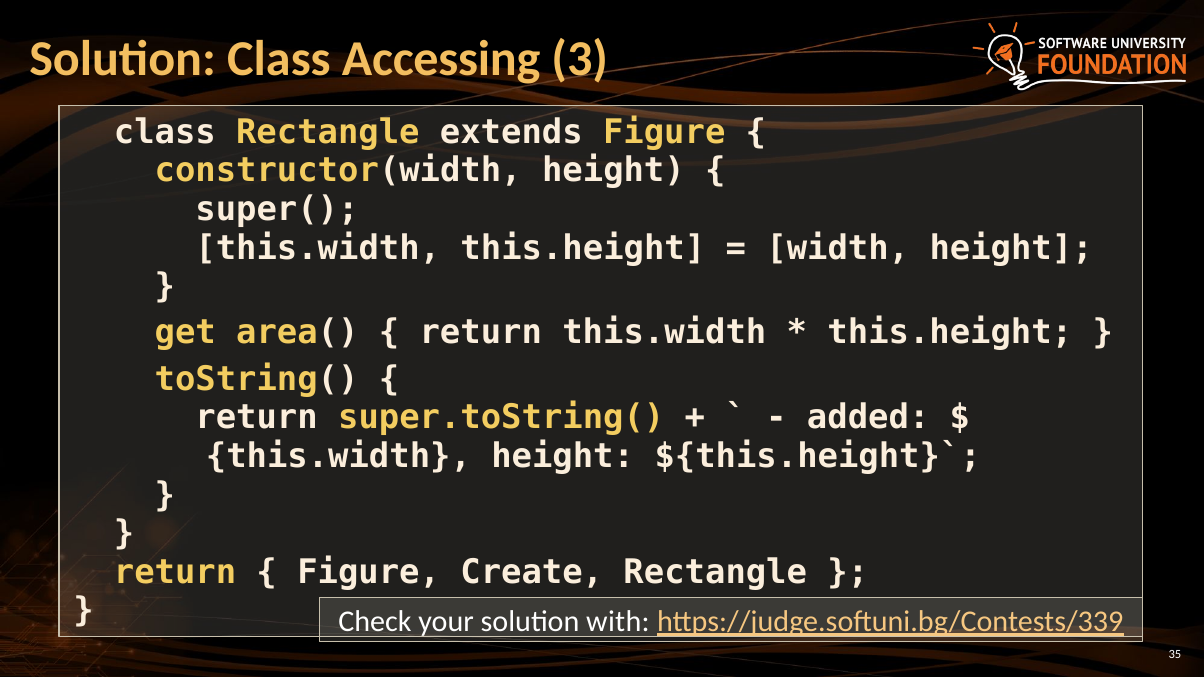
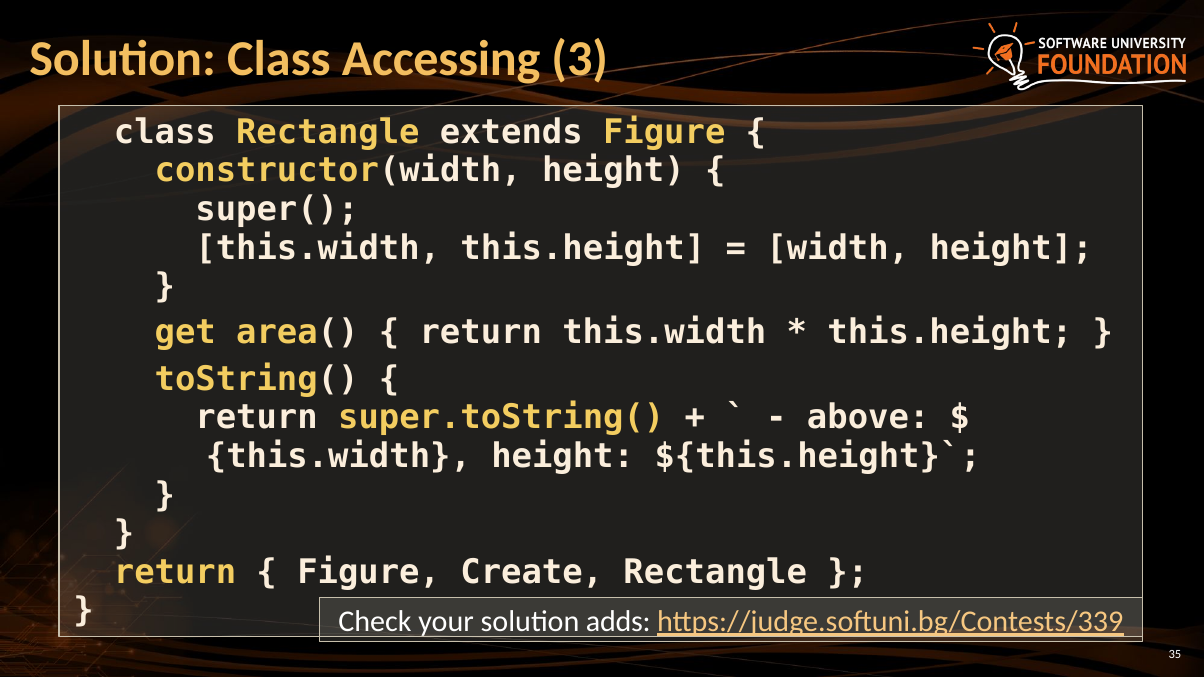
added: added -> above (868, 418)
with: with -> adds (618, 622)
